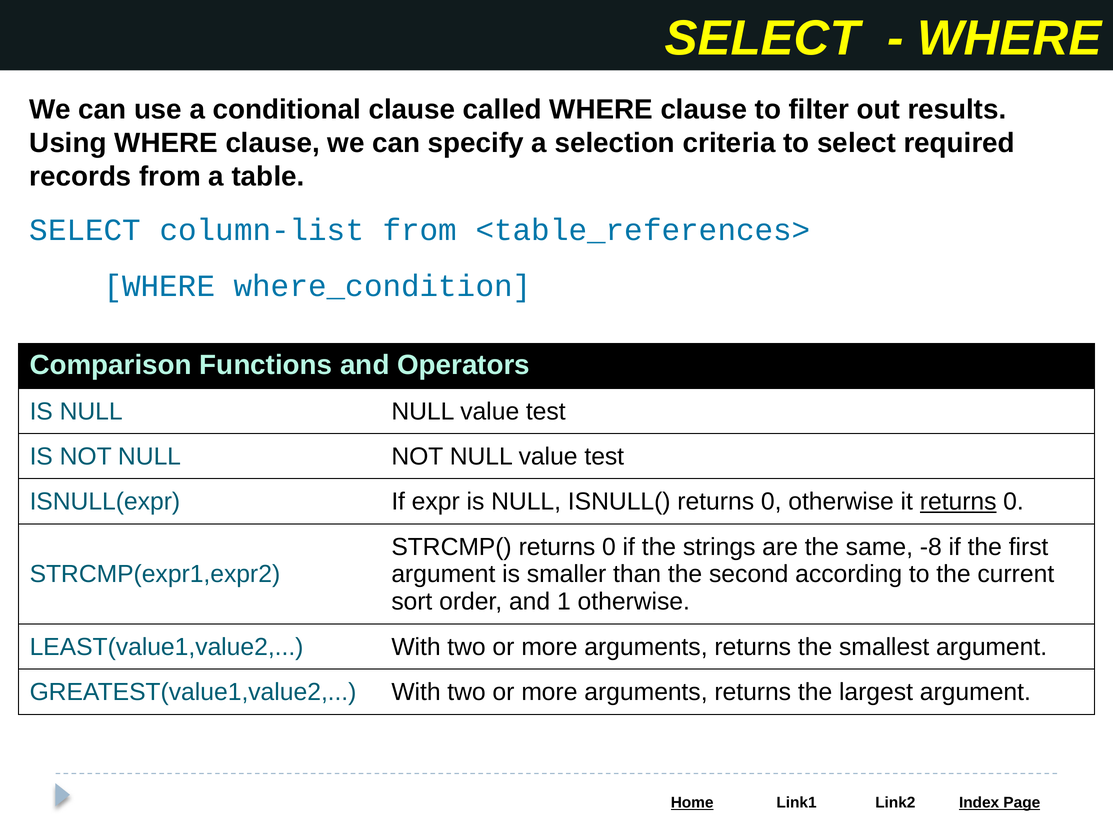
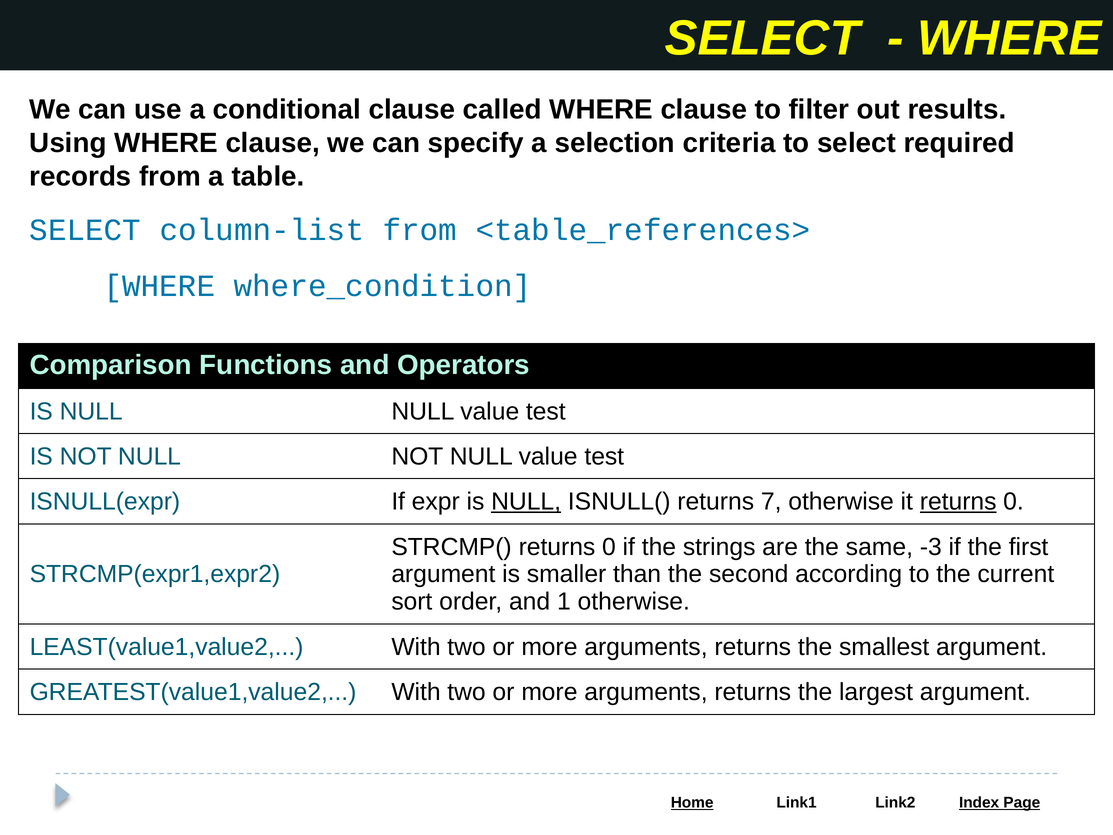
NULL underline: none -> present (526, 502)
ISNULL( returns 0: 0 -> 7 (771, 502)
-8: -8 -> -3 (931, 547)
